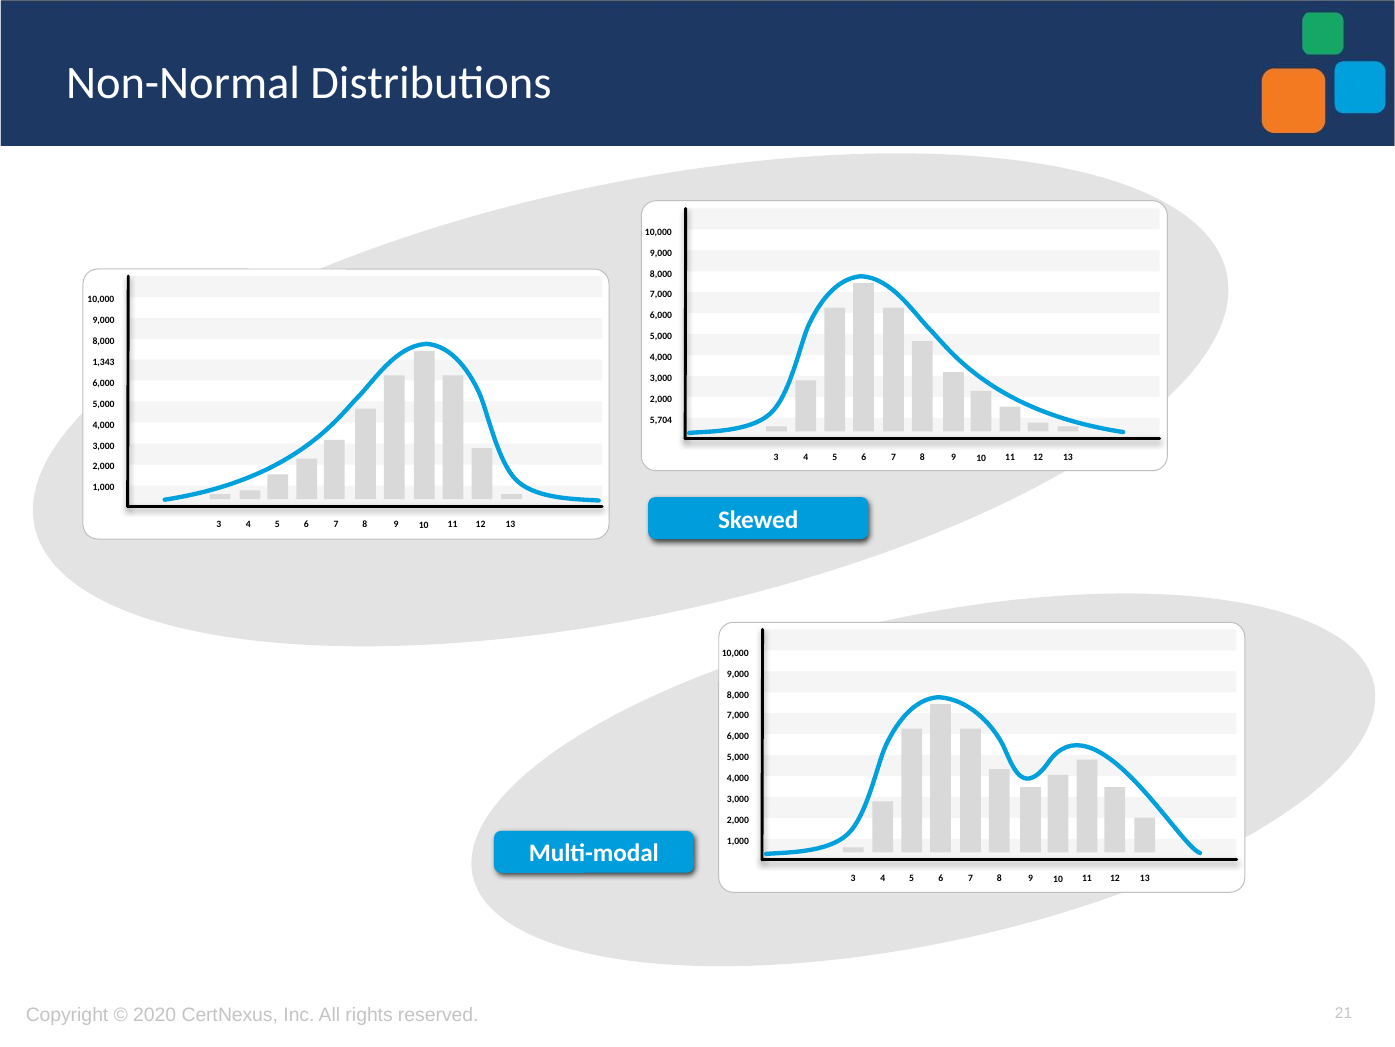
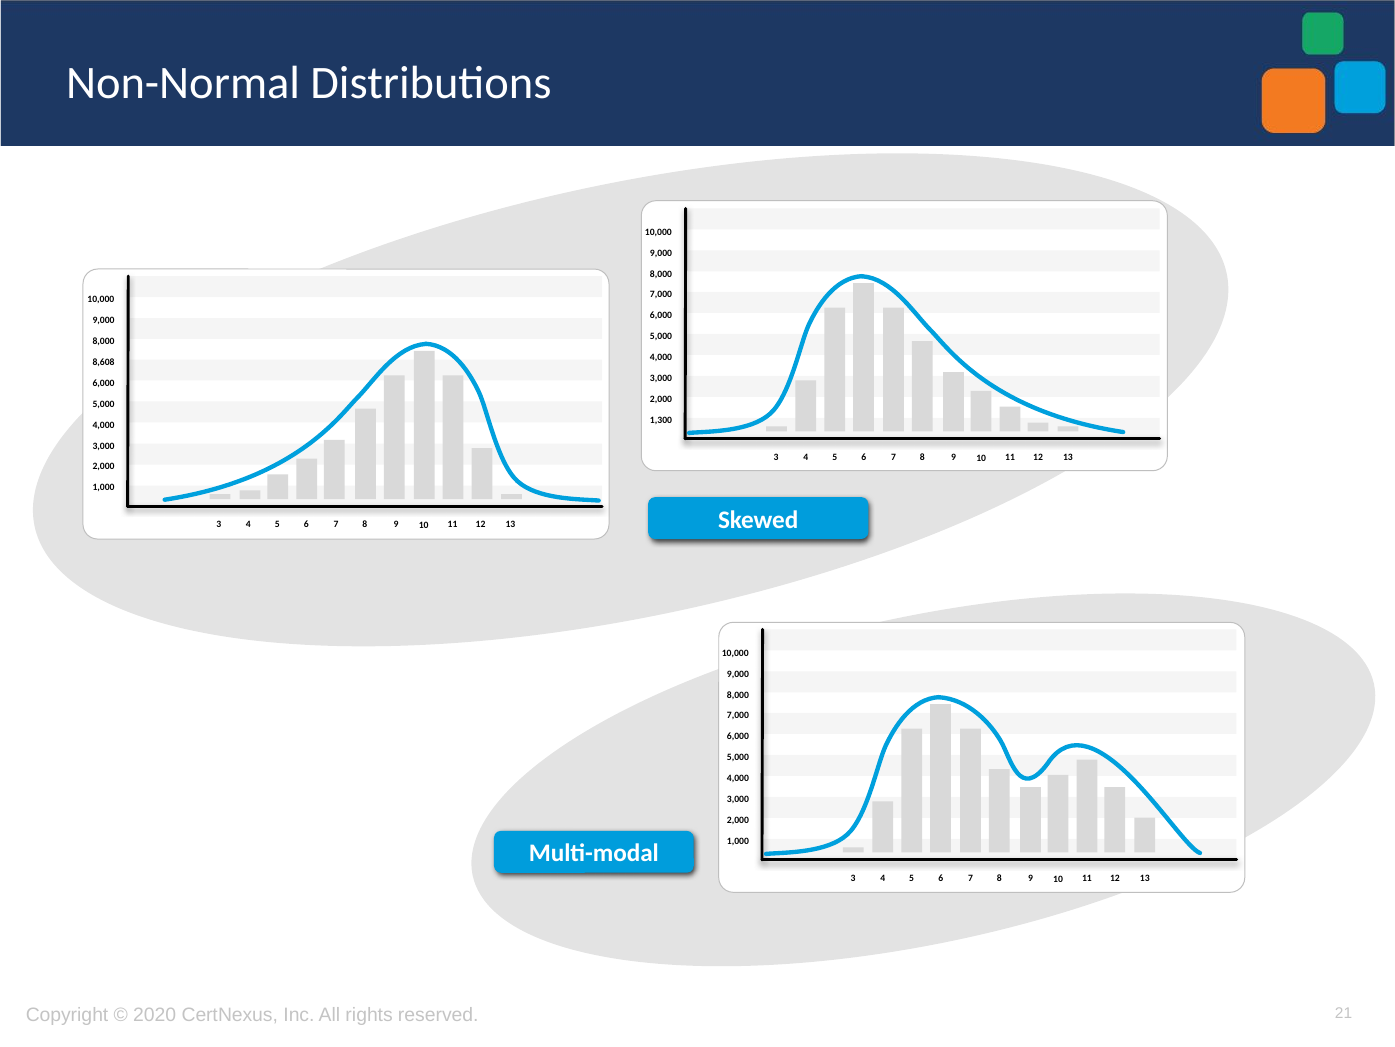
1,343: 1,343 -> 8,608 (104, 362)
5,704: 5,704 -> 1,300 (661, 420)
